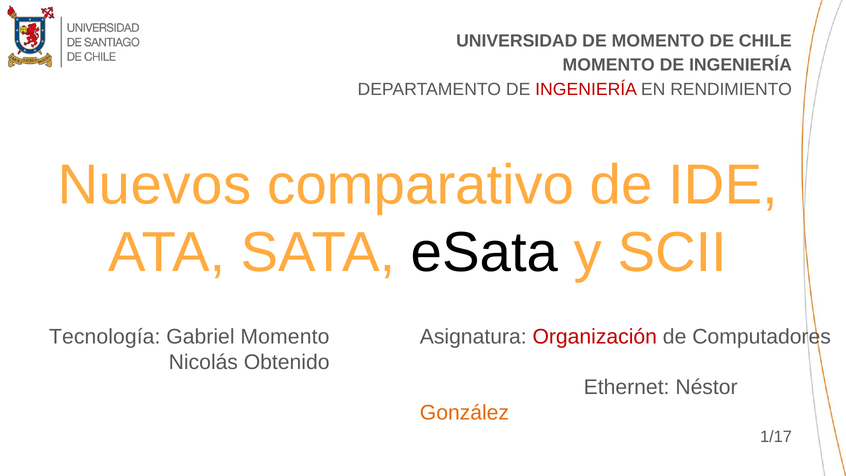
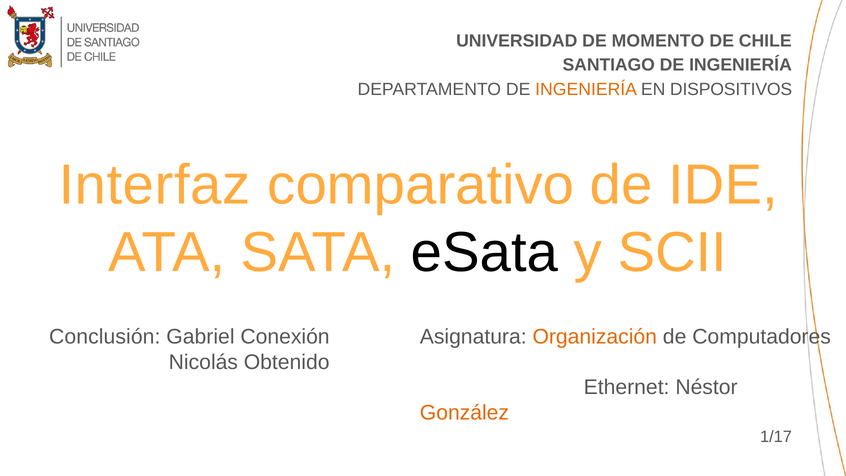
MOMENTO: MOMENTO -> SANTIAGO (609, 65)
INGENIERÍA colour: red -> orange (586, 89)
RENDIMIENTO: RENDIMIENTO -> DISPOSITIVOS (731, 89)
Nuevos: Nuevos -> Interfaz (154, 185)
Tecnología: Tecnología -> Conclusión (105, 337)
Gabriel Momento: Momento -> Conexión (285, 337)
Organización colour: red -> orange (595, 337)
